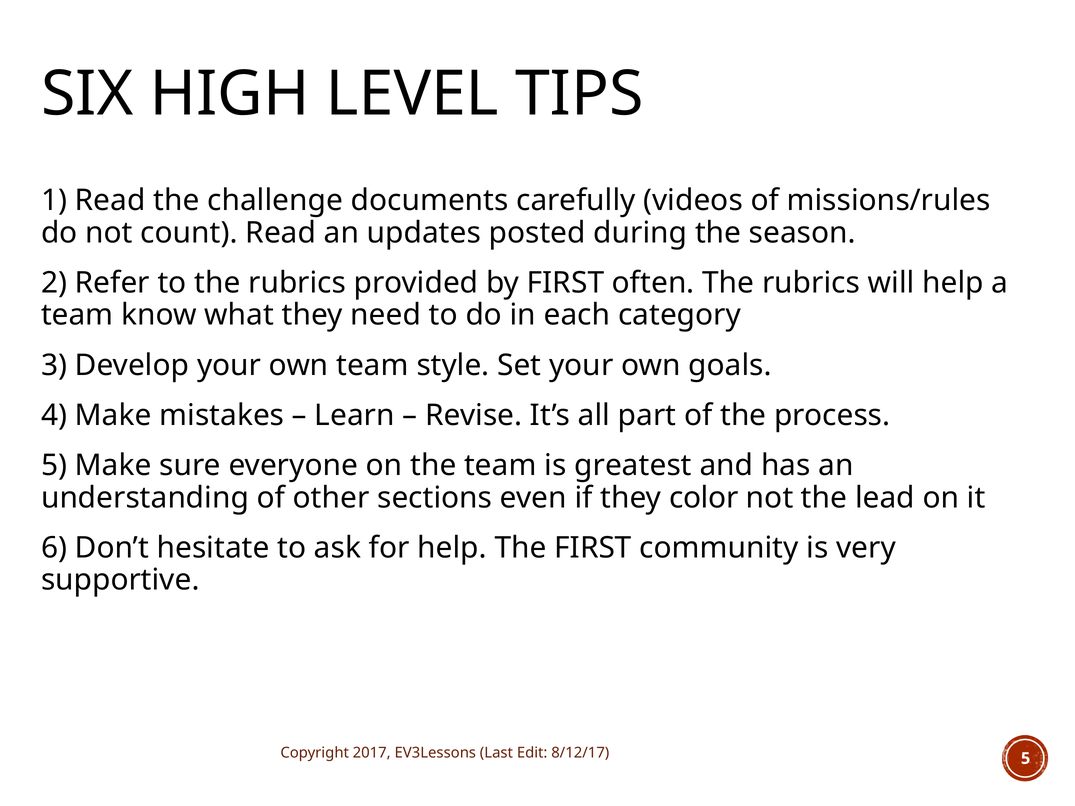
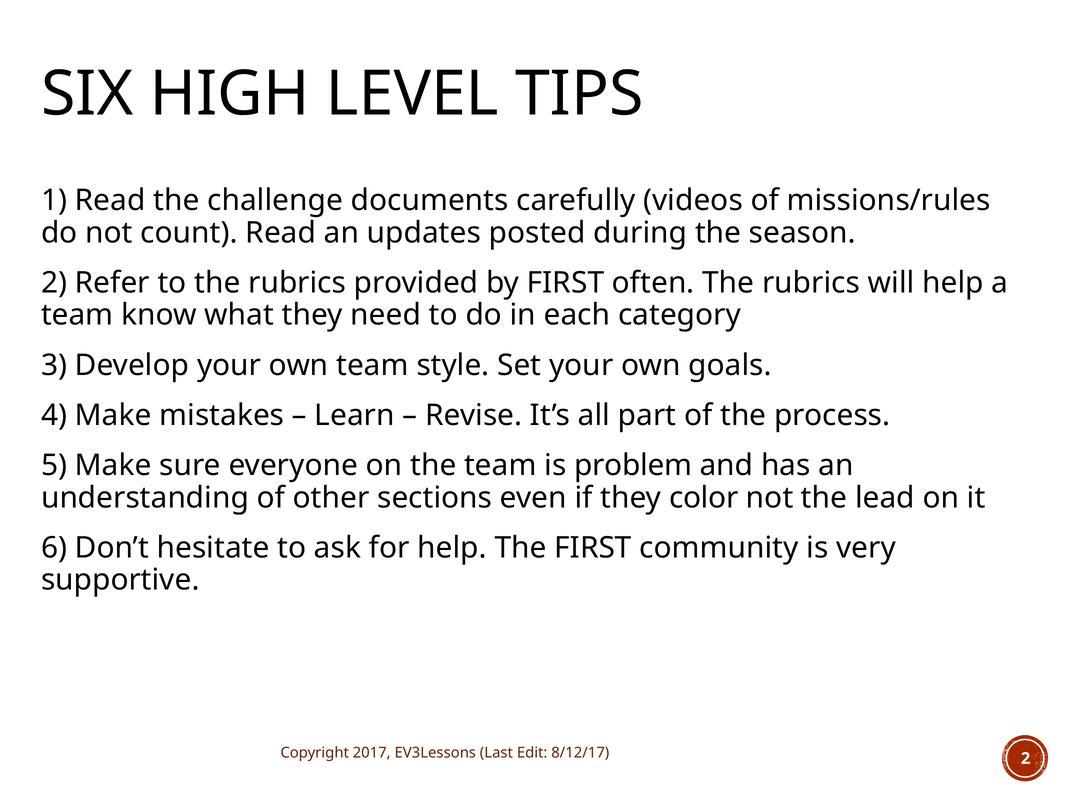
greatest: greatest -> problem (633, 466)
8/12/17 5: 5 -> 2 (1026, 759)
